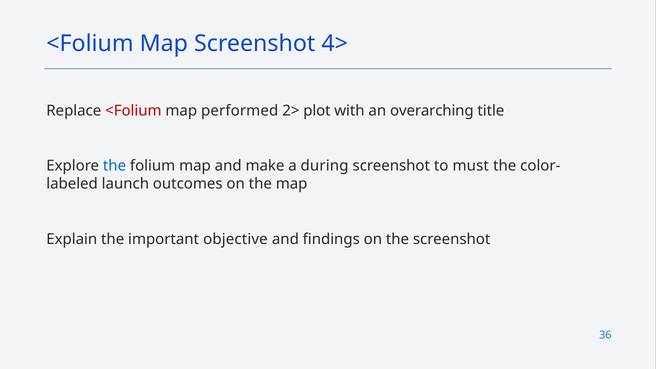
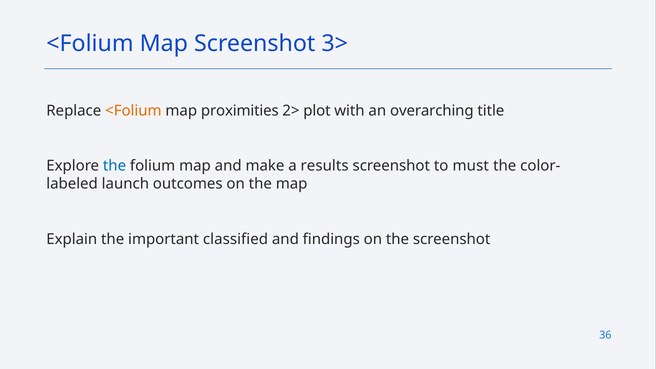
4>: 4> -> 3> (335, 44)
<Folium colour: red -> orange (133, 111)
performed: performed -> proximities (240, 111)
during: during -> results (325, 166)
objective: objective -> classified (235, 239)
